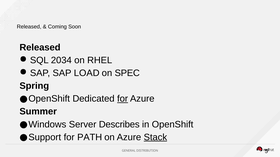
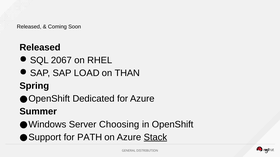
2034: 2034 -> 2067 (61, 60)
SPEC: SPEC -> THAN (127, 73)
for underline: present -> none (123, 99)
Describes: Describes -> Choosing (119, 125)
